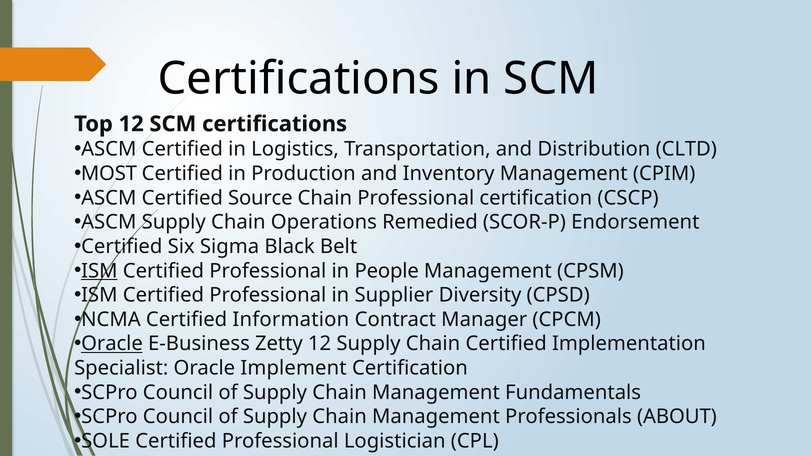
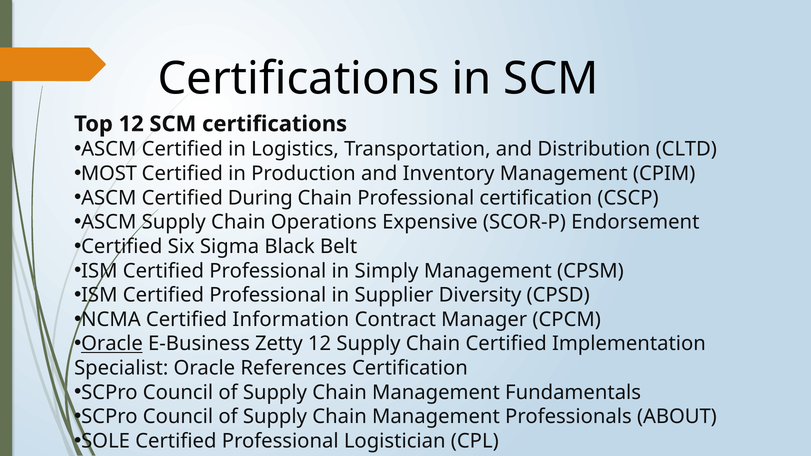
Source: Source -> During (260, 198)
Remedied: Remedied -> Expensive (430, 222)
ISM underline: present -> none (99, 271)
People: People -> Simply (387, 271)
Implement: Implement -> References (294, 368)
